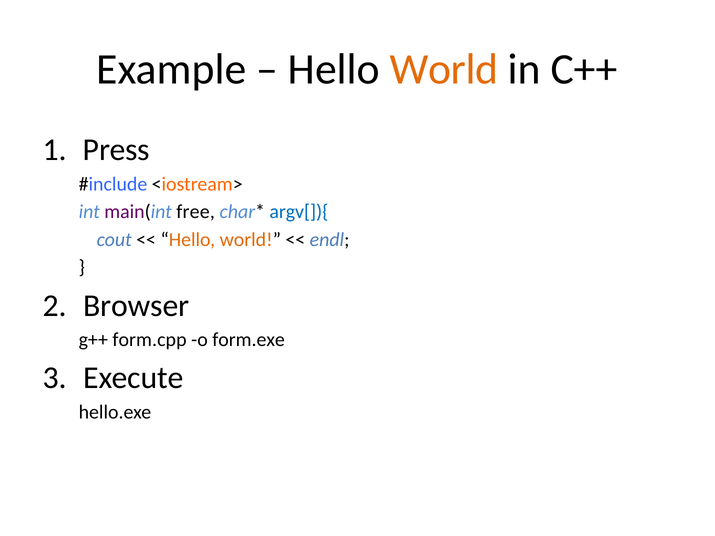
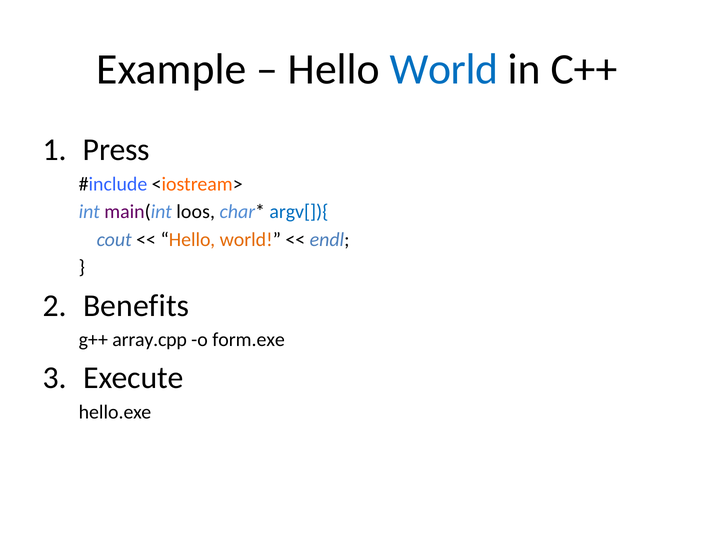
World colour: orange -> blue (444, 69)
free: free -> loos (196, 212)
Browser: Browser -> Benefits (136, 306)
form.cpp: form.cpp -> array.cpp (150, 340)
